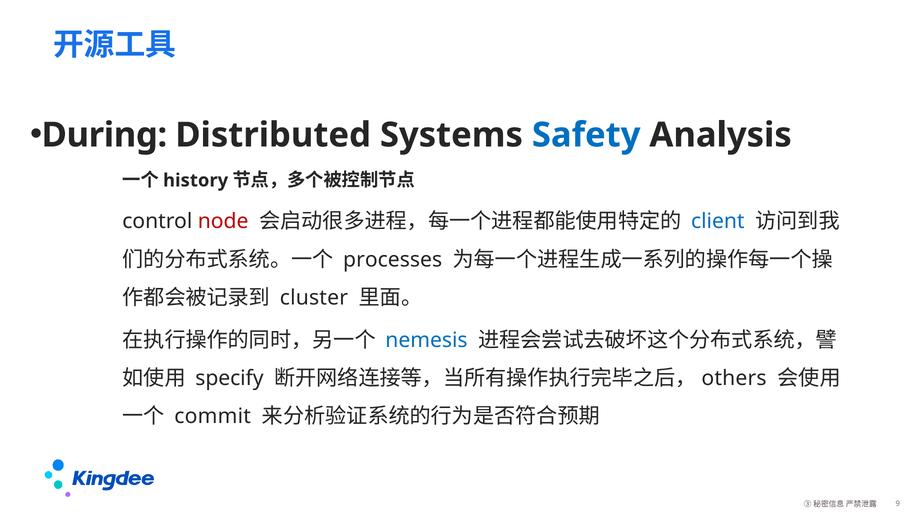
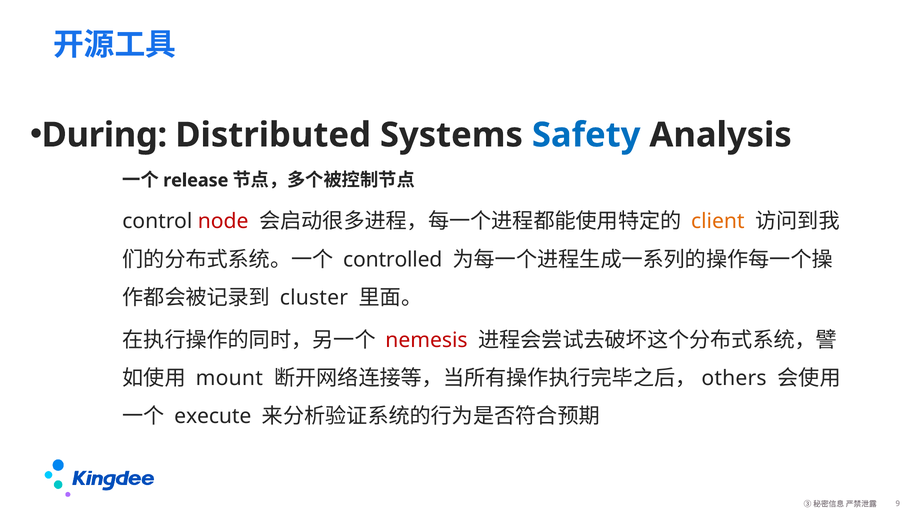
history: history -> release (196, 180)
client colour: blue -> orange (718, 222)
processes: processes -> controlled (393, 260)
nemesis colour: blue -> red (426, 340)
specify: specify -> mount (229, 378)
commit: commit -> execute (213, 416)
